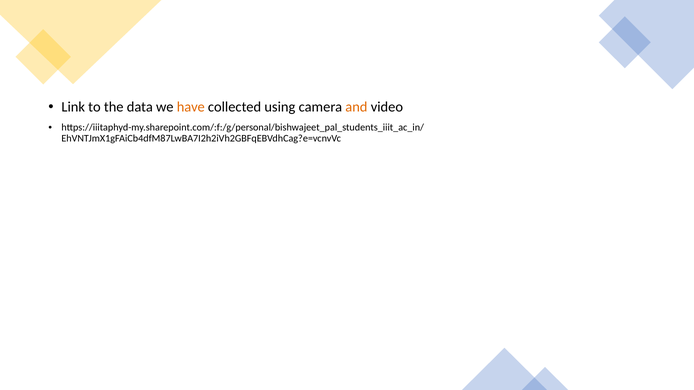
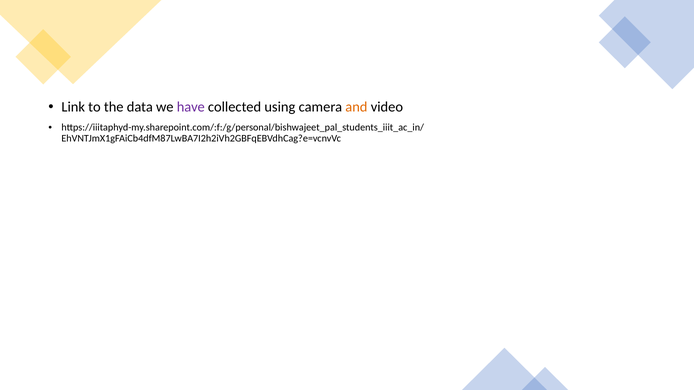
have colour: orange -> purple (191, 107)
